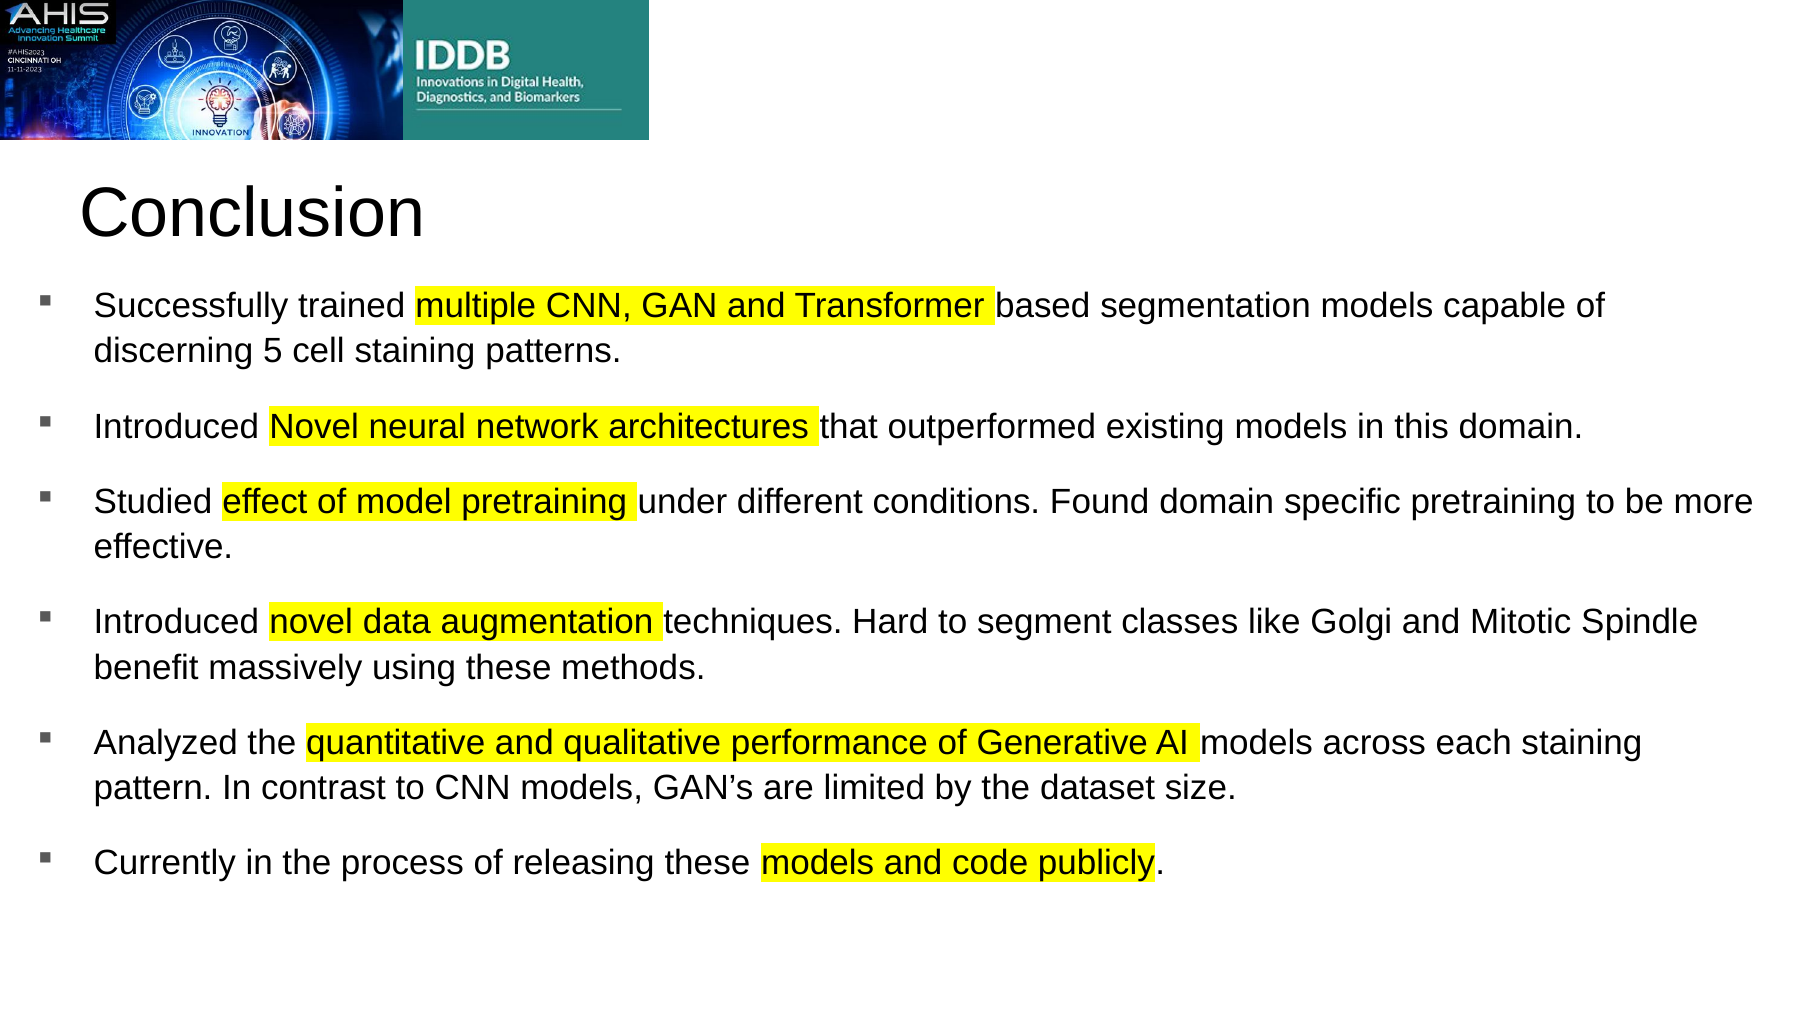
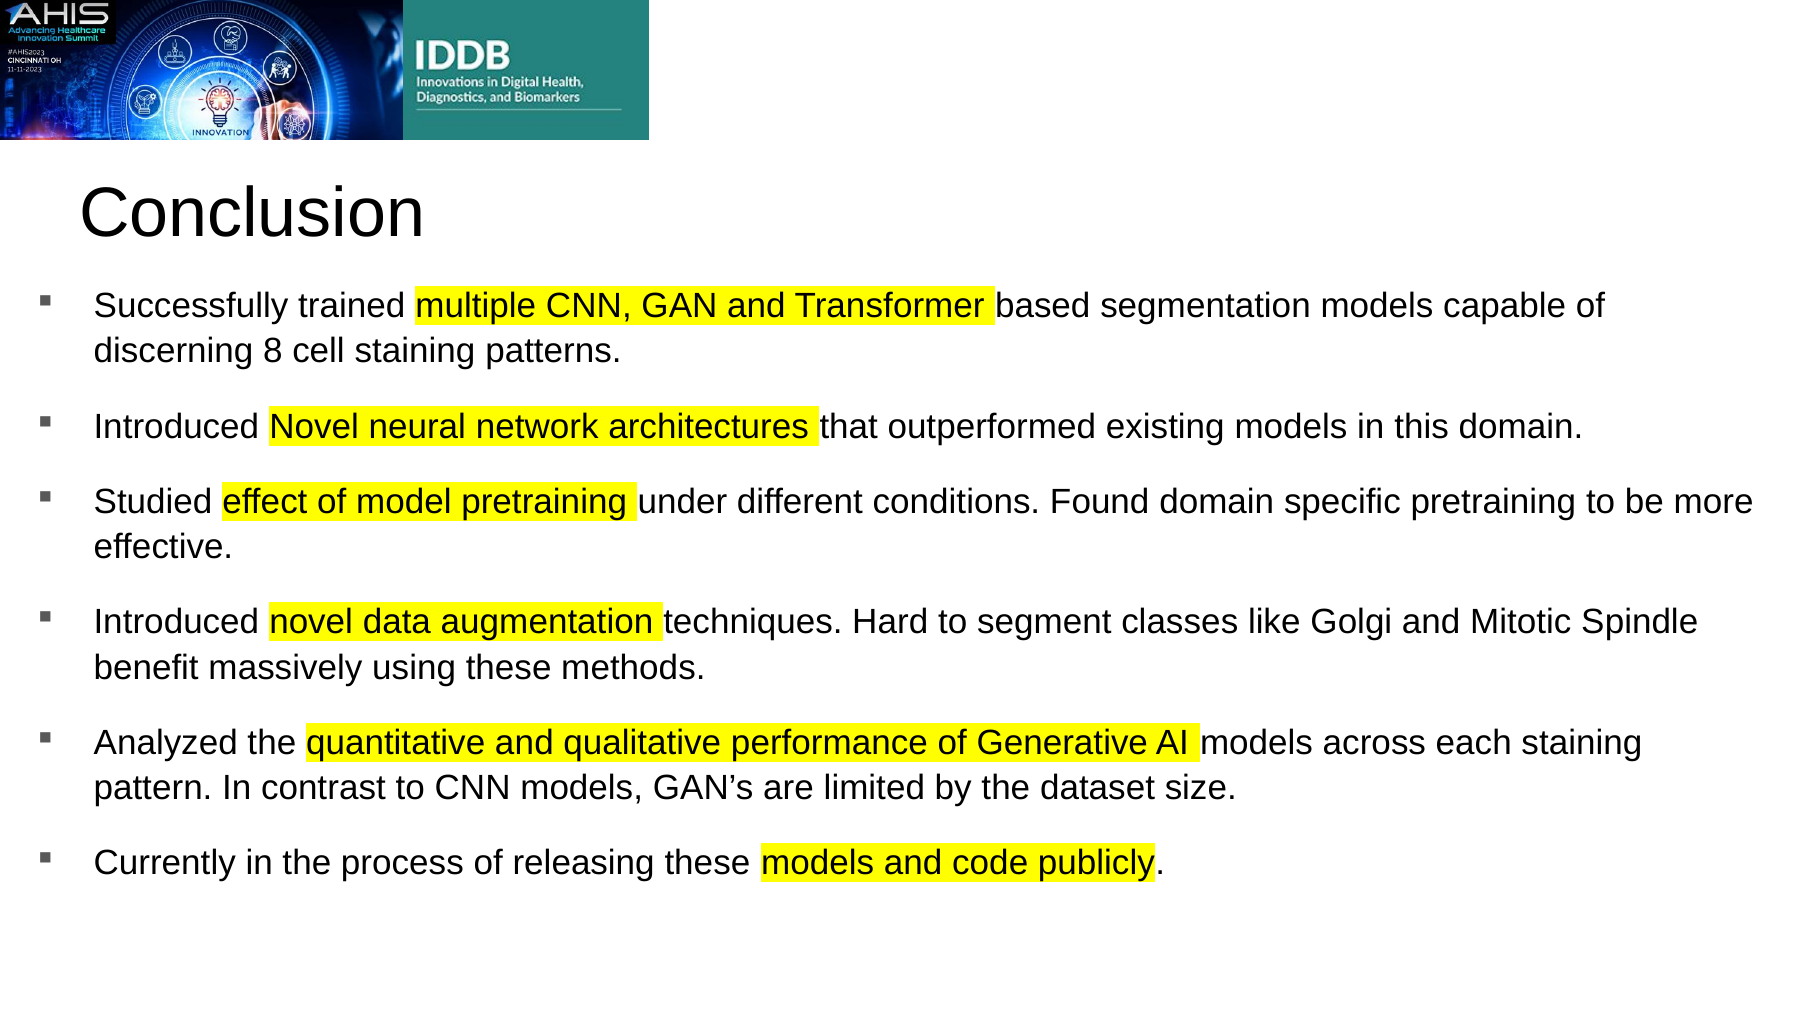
5: 5 -> 8 (273, 351)
